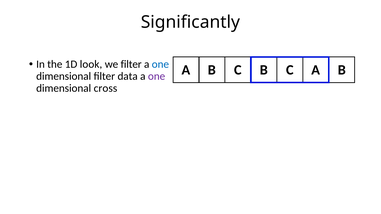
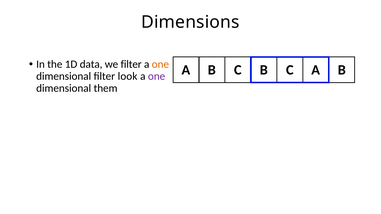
Significantly: Significantly -> Dimensions (190, 22)
look: look -> data (91, 64)
one colour: blue -> orange (160, 64)
data: data -> look (128, 76)
cross: cross -> them (106, 88)
